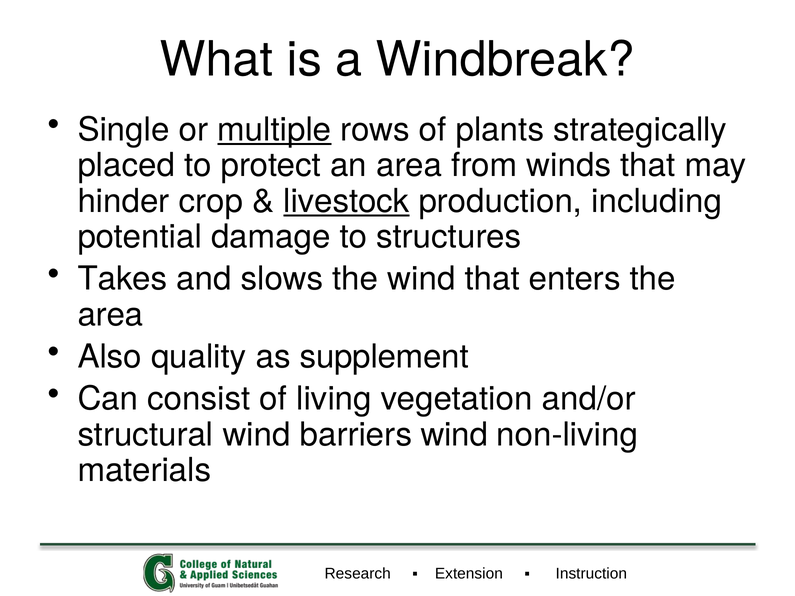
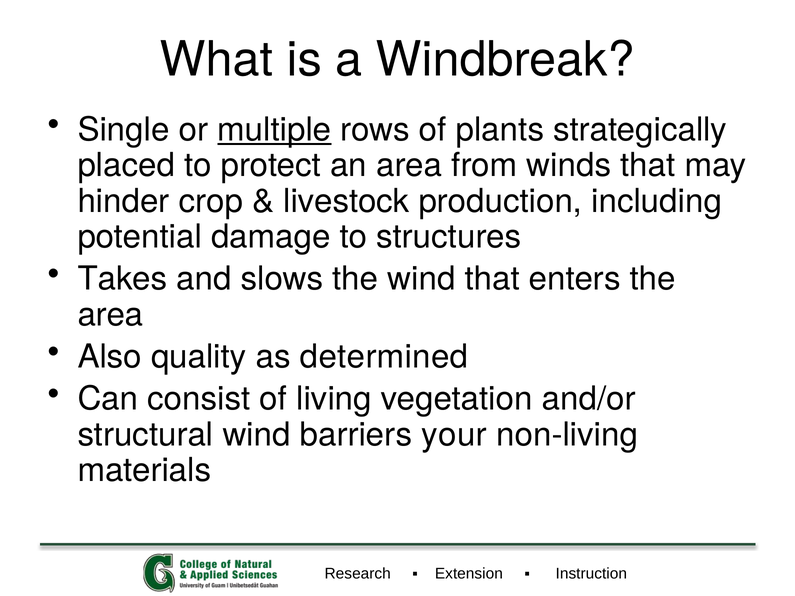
livestock underline: present -> none (346, 201)
supplement: supplement -> determined (384, 357)
barriers wind: wind -> your (454, 435)
